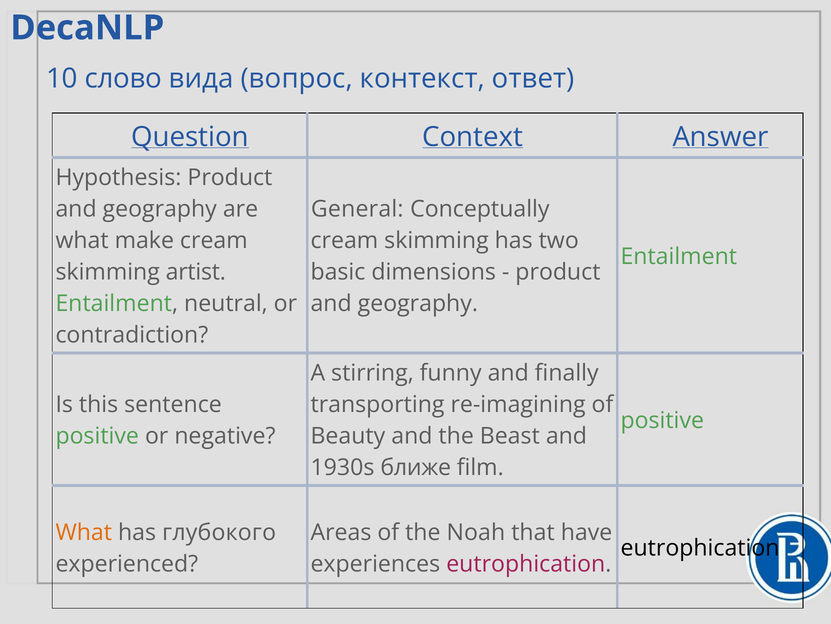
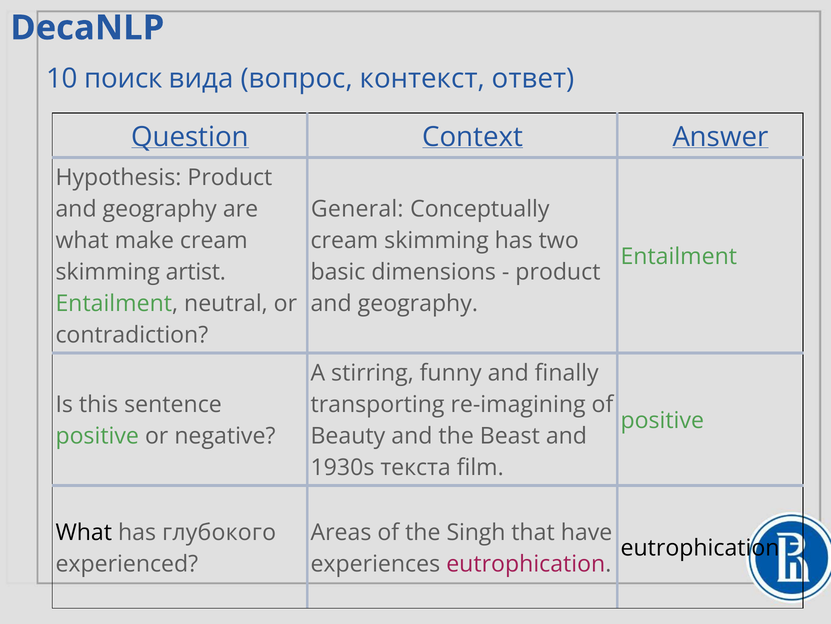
слово: слово -> поиск (123, 79)
ближе: ближе -> текста (416, 467)
What colour: orange -> black (84, 532)
Noah: Noah -> Singh (476, 532)
